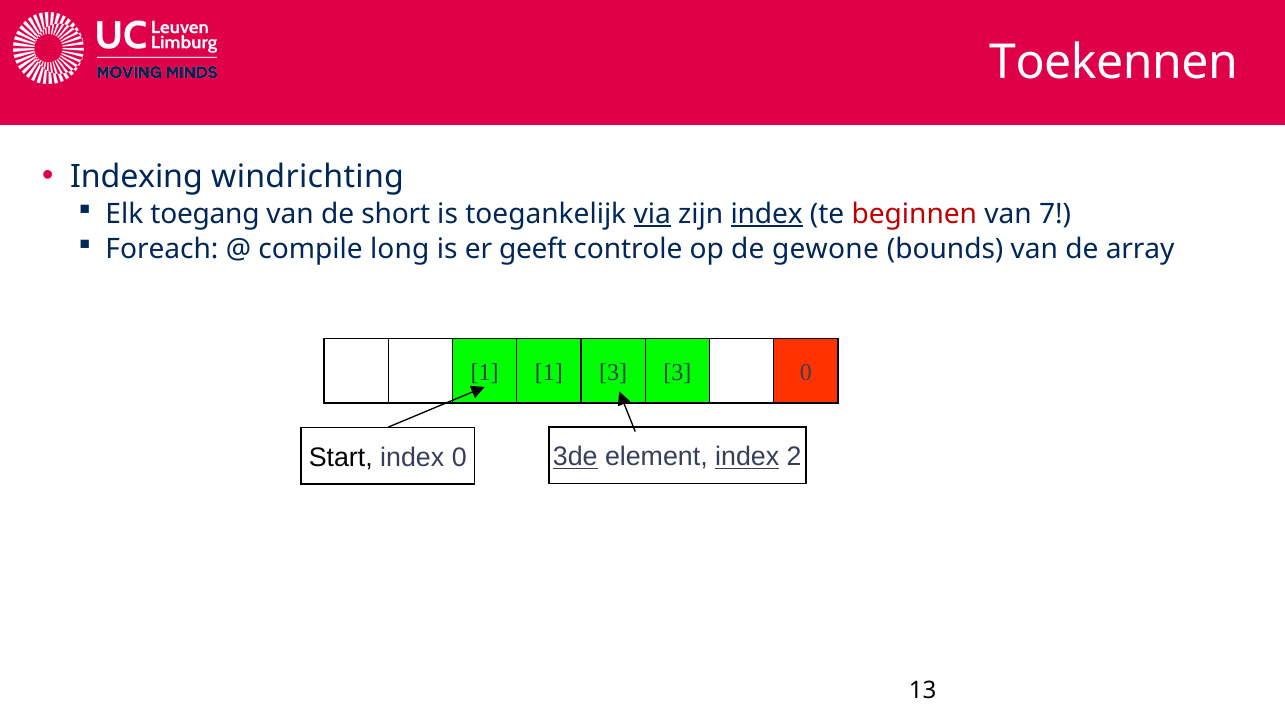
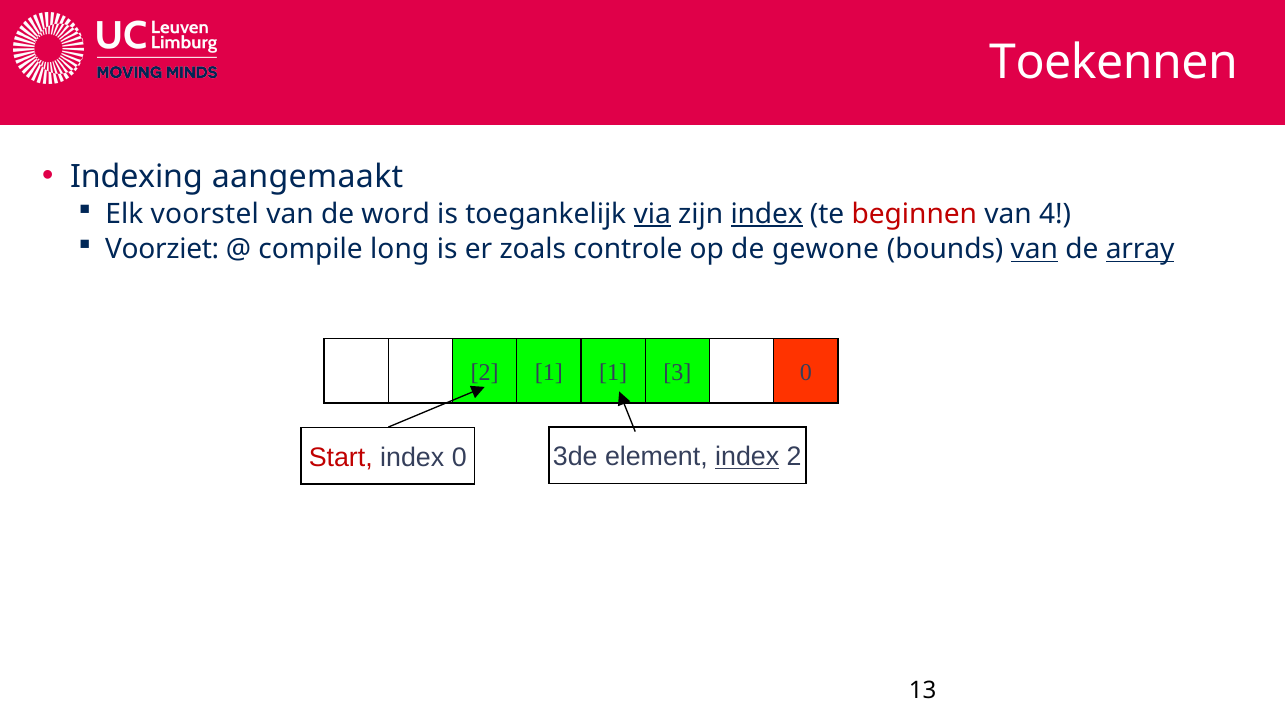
windrichting: windrichting -> aangemaakt (308, 176)
toegang: toegang -> voorstel (205, 214)
short: short -> word (396, 214)
7: 7 -> 4 (1055, 214)
Foreach: Foreach -> Voorziet (162, 249)
geeft: geeft -> zoals (533, 249)
van underline: none -> present (1034, 249)
array underline: none -> present (1140, 249)
1: 1 -> 2 (485, 372)
1 3: 3 -> 1 (613, 372)
Start colour: black -> red (341, 458)
3de underline: present -> none (575, 457)
